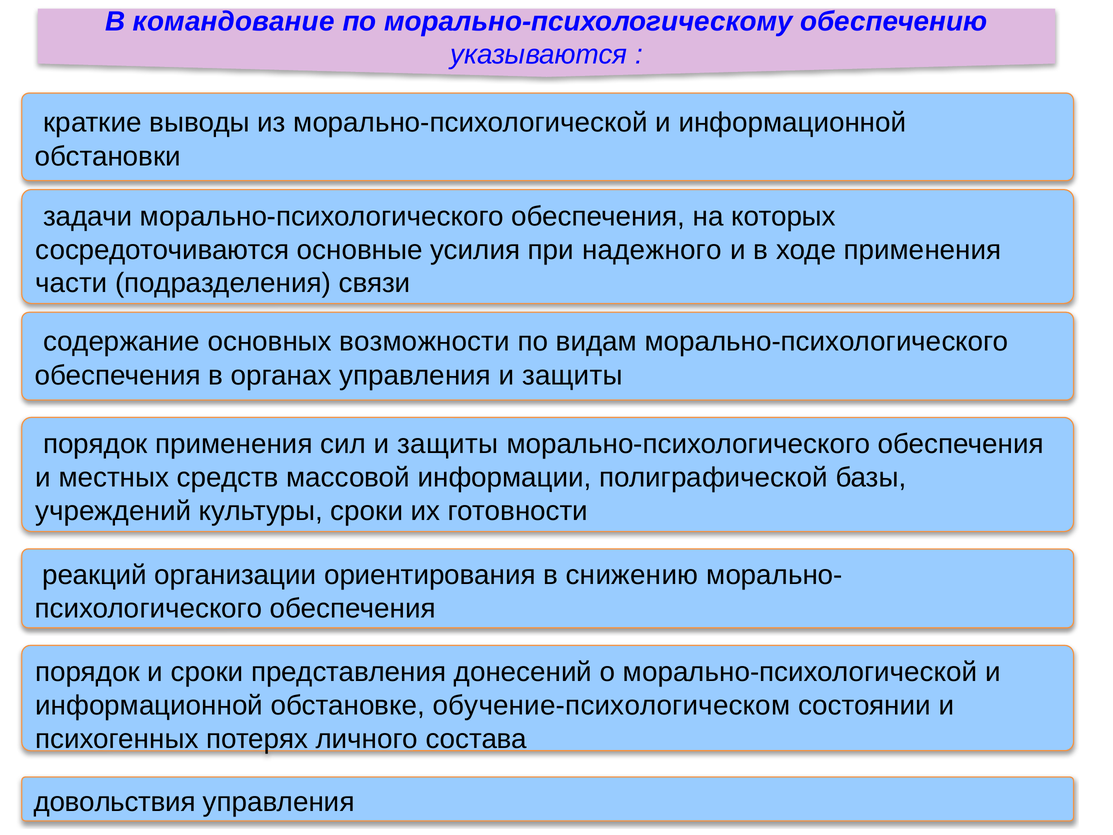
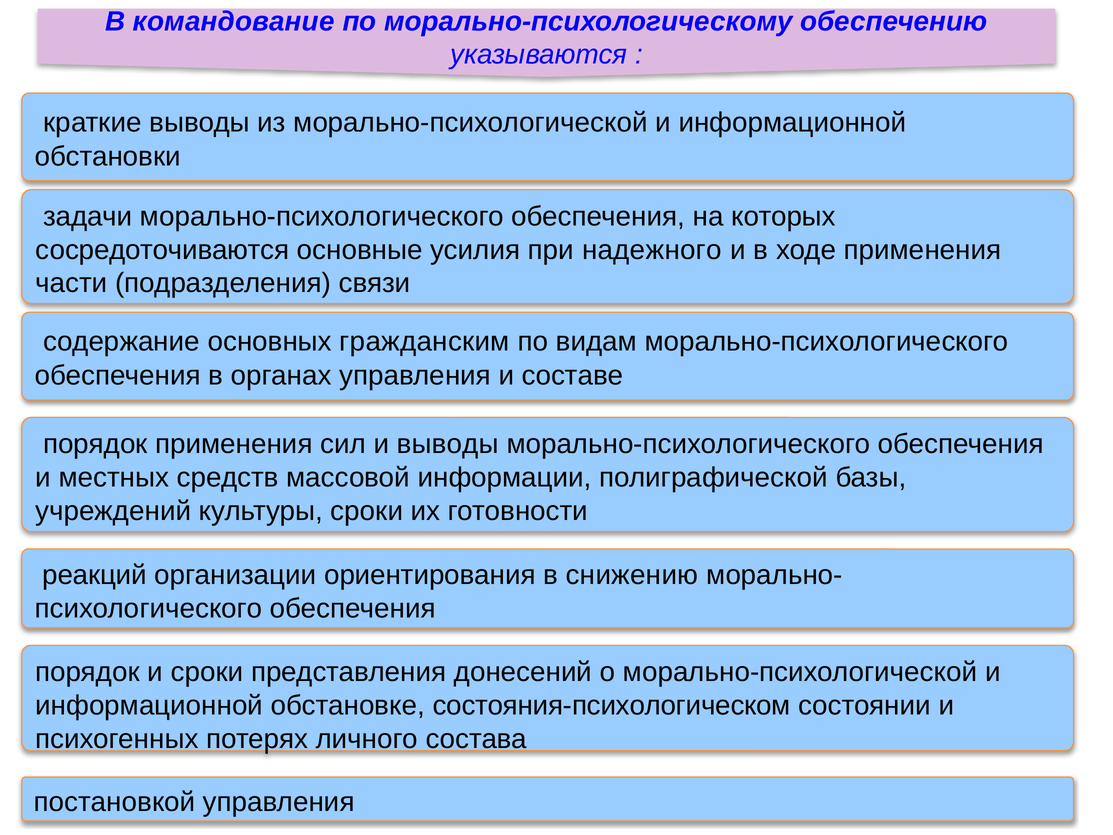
возможности: возможности -> гражданским (424, 342)
управления и защиты: защиты -> составе (573, 376)
сил и защиты: защиты -> выводы (448, 444)
обучение-психологическом: обучение-психологическом -> состояния-психологическом (612, 705)
довольствия: довольствия -> постановкой (114, 802)
